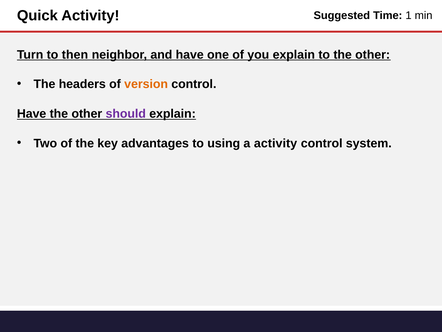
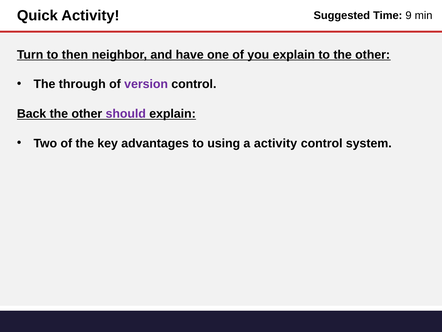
1: 1 -> 9 (409, 16)
headers: headers -> through (82, 84)
version colour: orange -> purple (146, 84)
Have: Have -> Back (32, 114)
